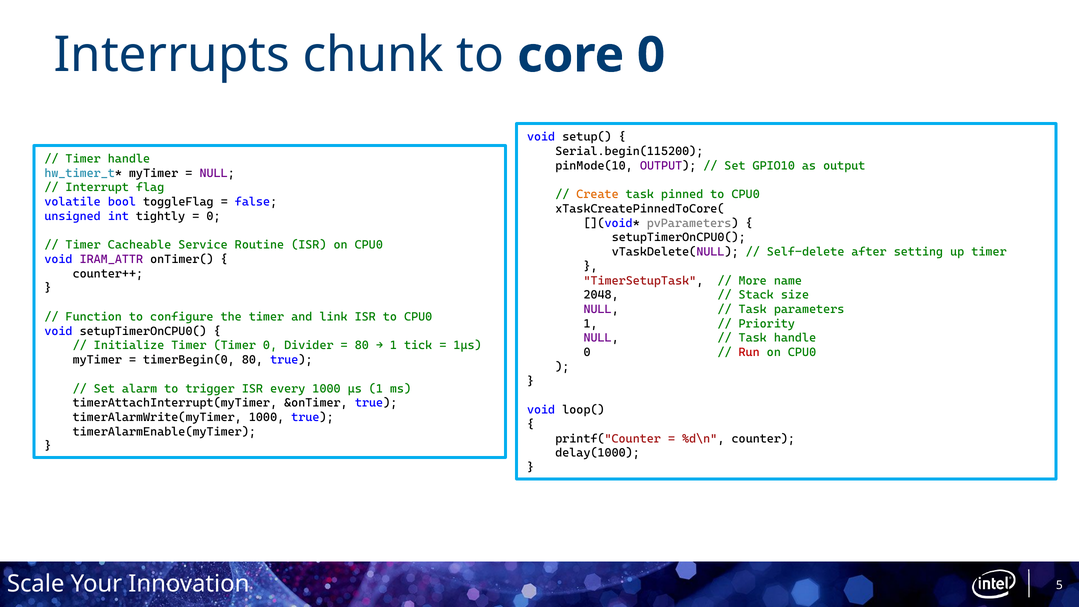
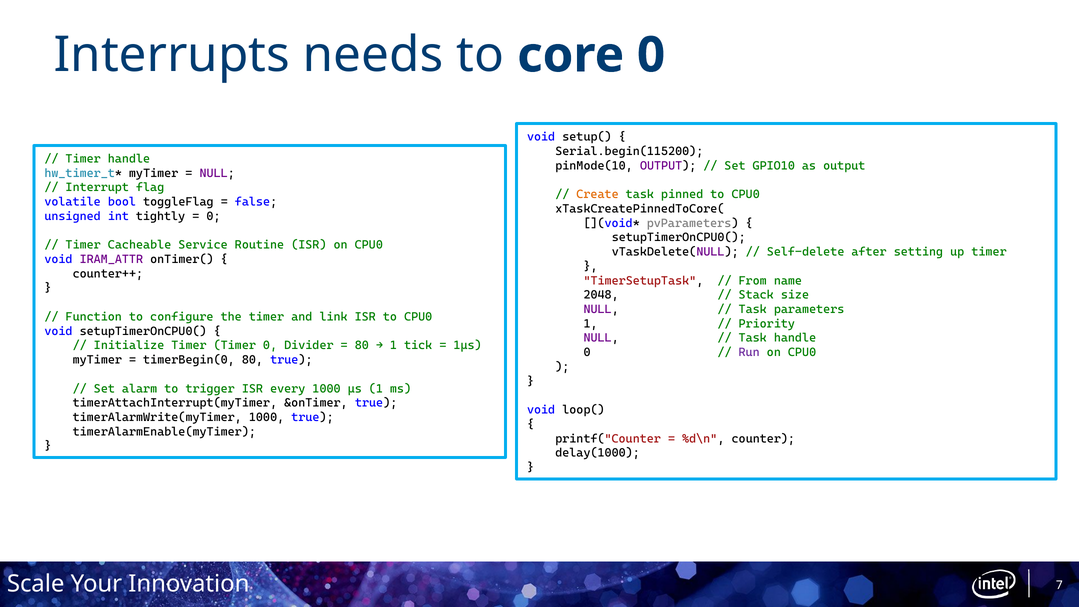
chunk: chunk -> needs (373, 55)
More: More -> From (753, 281)
Run colour: red -> purple (749, 352)
5: 5 -> 7 (1059, 585)
